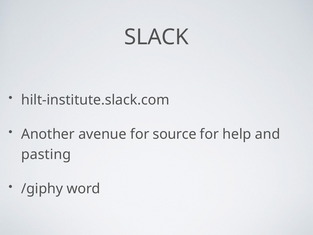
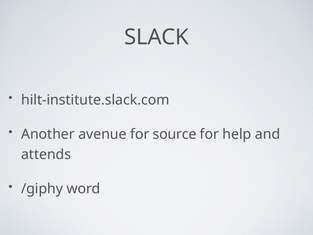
pasting: pasting -> attends (46, 154)
